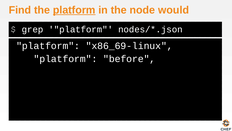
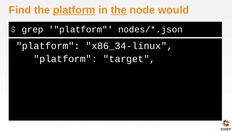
the underline: none -> present (119, 10)
x86_69-linux: x86_69-linux -> x86_34-linux (129, 46)
before: before -> target (129, 59)
